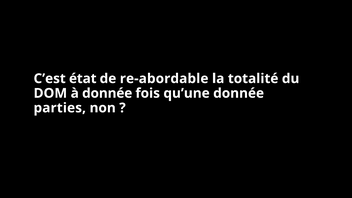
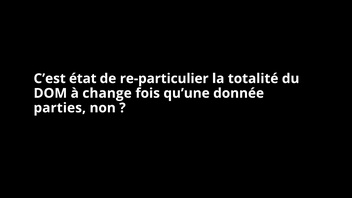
re-abordable: re-abordable -> re-particulier (164, 79)
à donnée: donnée -> change (107, 93)
